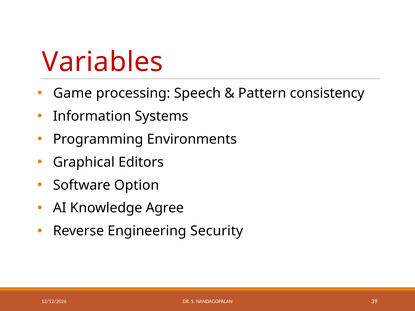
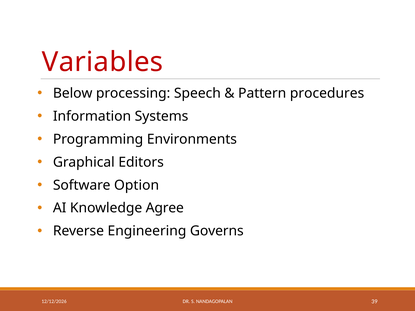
Game: Game -> Below (73, 93)
consistency: consistency -> procedures (327, 93)
Security: Security -> Governs (217, 231)
